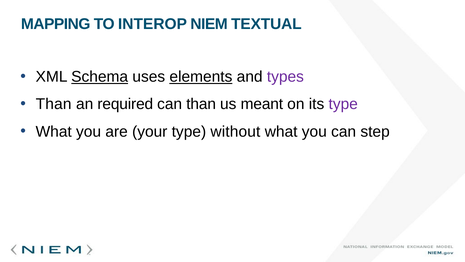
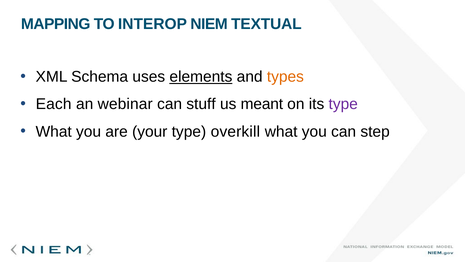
Schema underline: present -> none (100, 77)
types colour: purple -> orange (285, 77)
Than: Than -> Each (54, 104)
required: required -> webinar (125, 104)
can than: than -> stuff (201, 104)
without: without -> overkill (235, 131)
